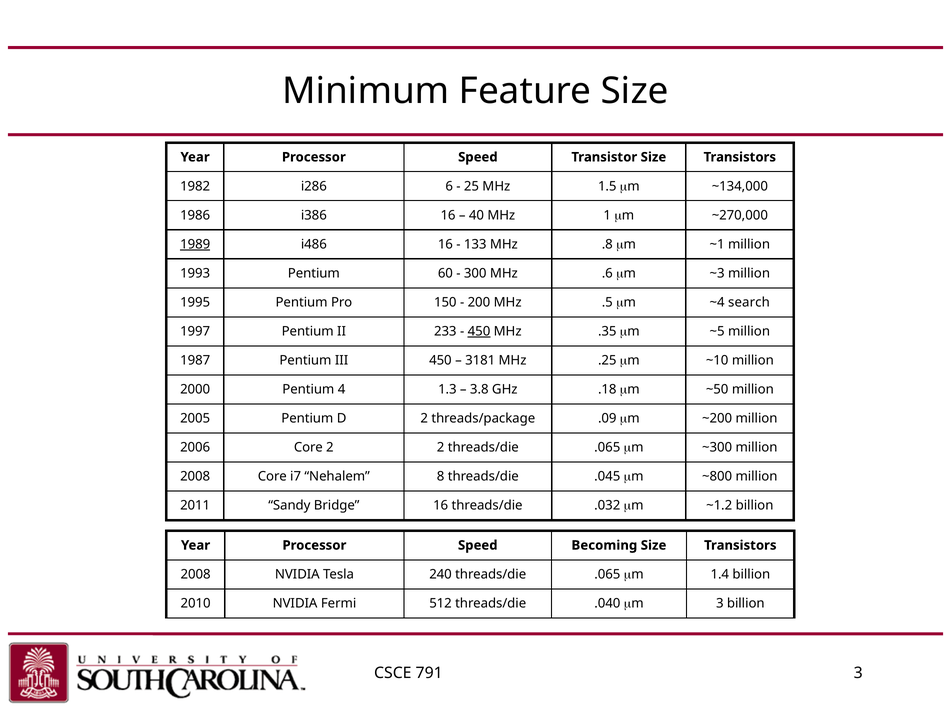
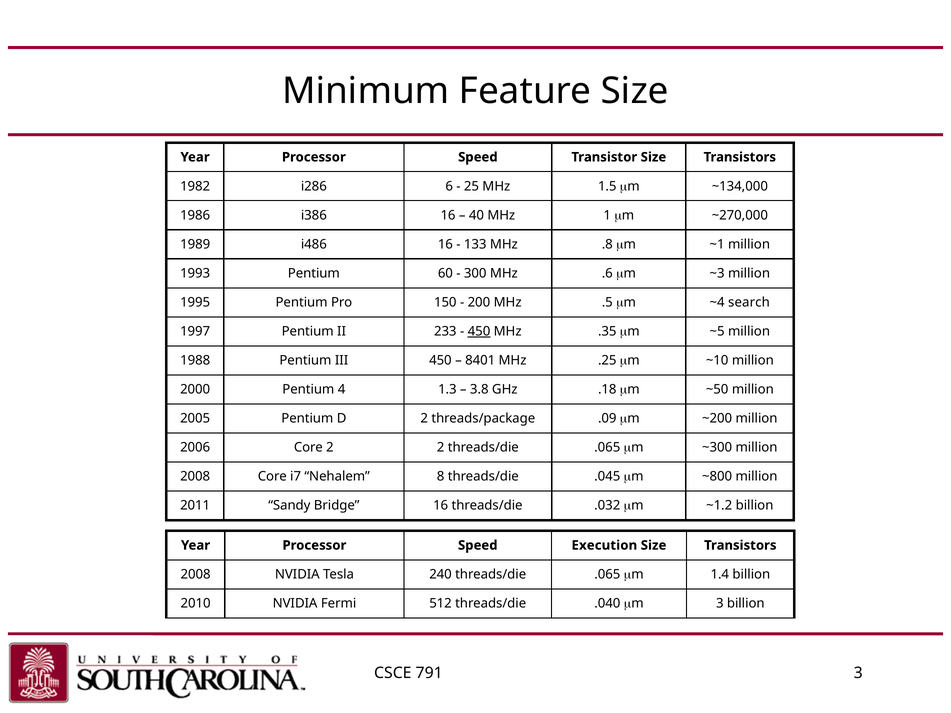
1989 underline: present -> none (195, 244)
1987: 1987 -> 1988 (195, 361)
3181: 3181 -> 8401 (480, 361)
Becoming: Becoming -> Execution (604, 545)
